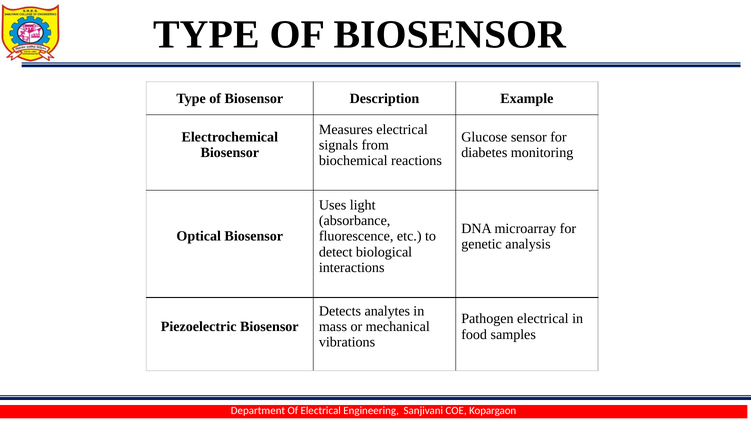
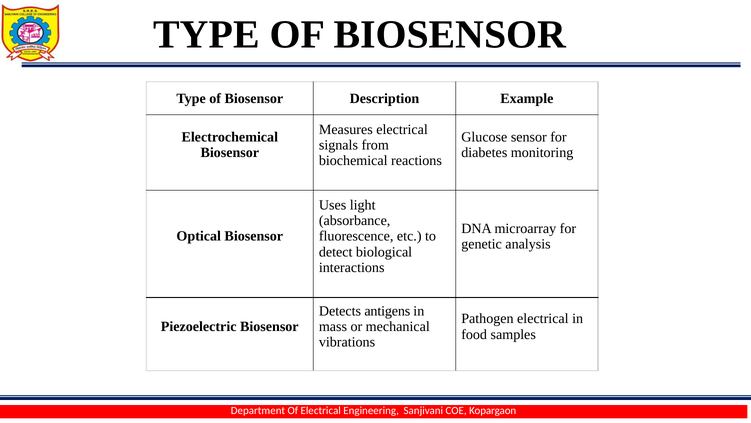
analytes: analytes -> antigens (387, 311)
